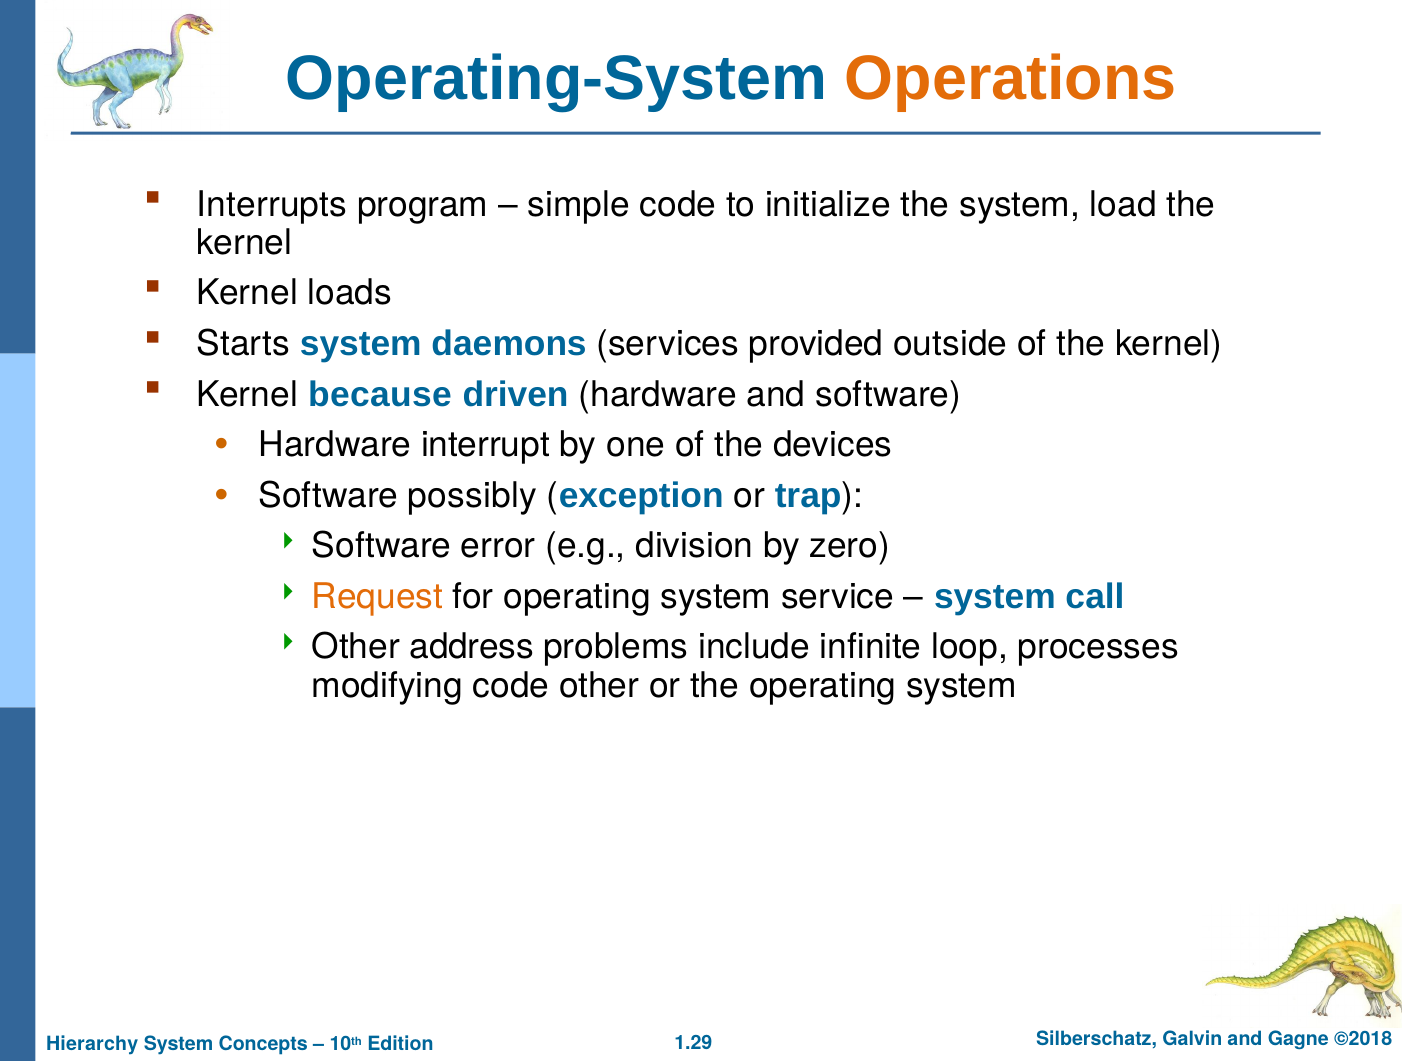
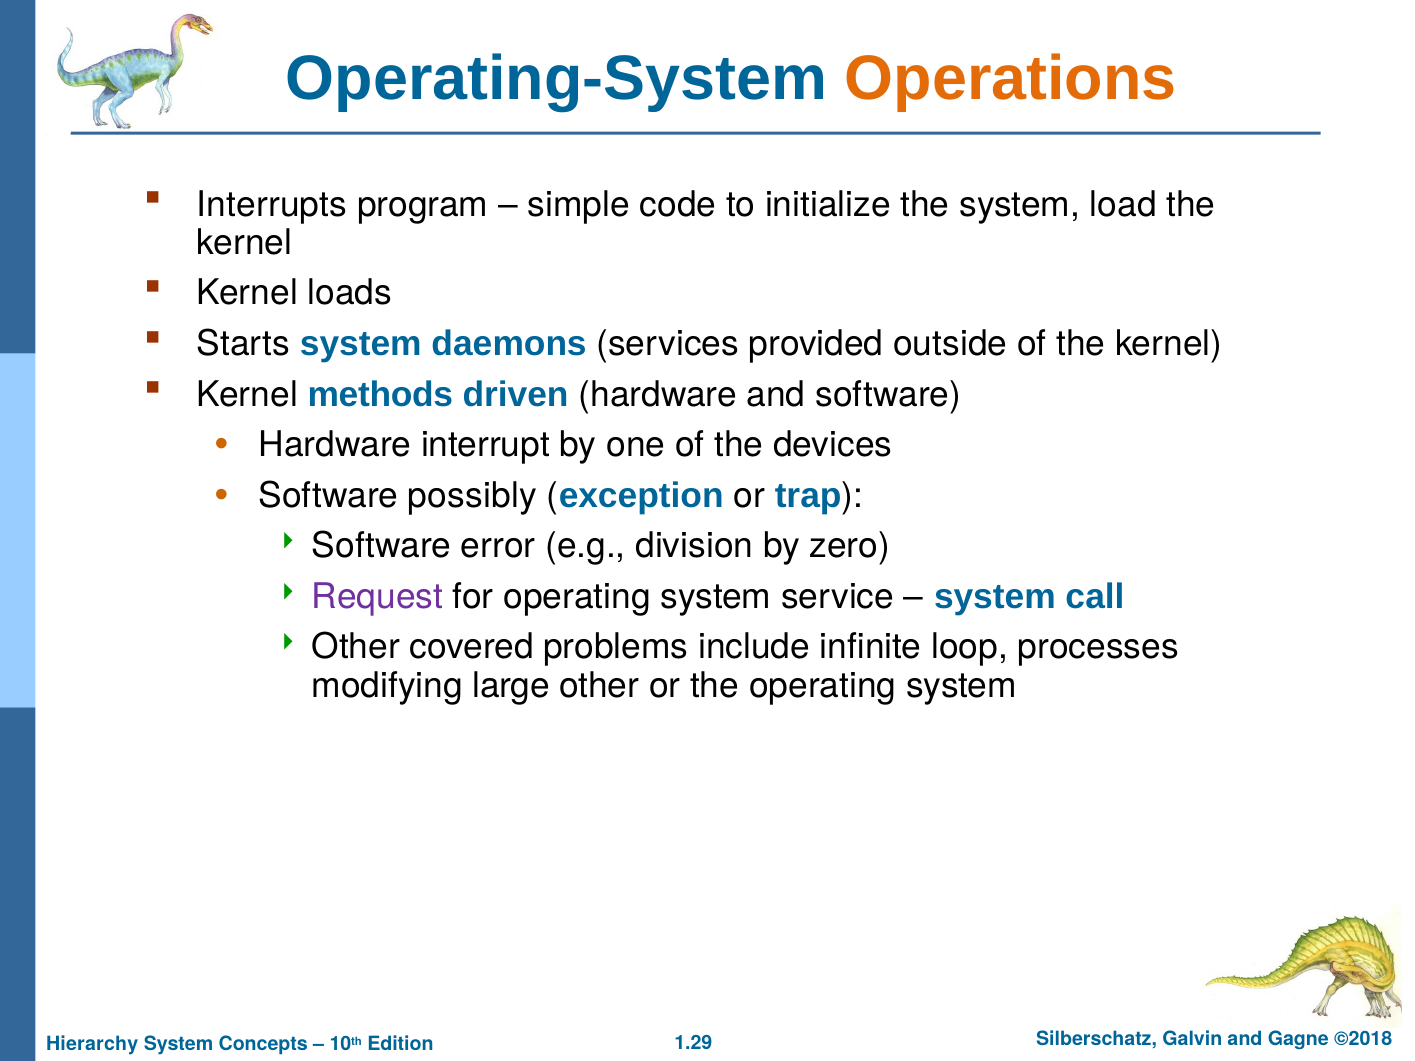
because: because -> methods (380, 395)
Request colour: orange -> purple (377, 597)
address: address -> covered (472, 647)
modifying code: code -> large (511, 686)
